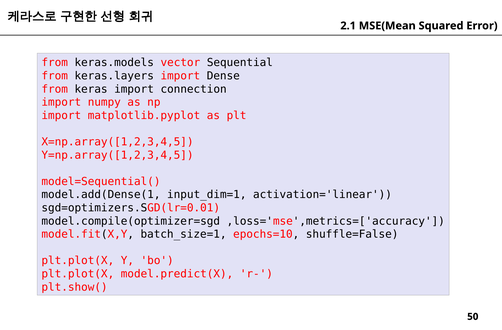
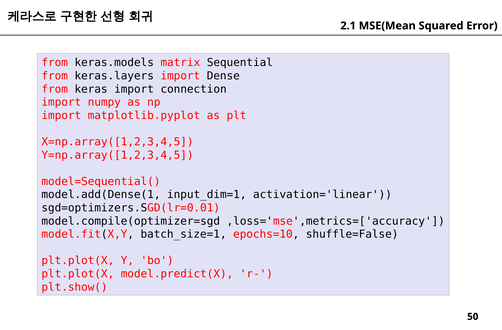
vector: vector -> matrix (180, 63)
